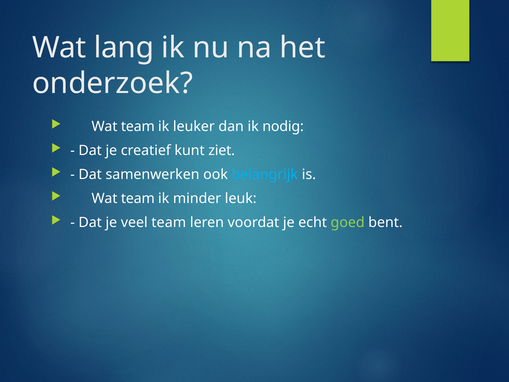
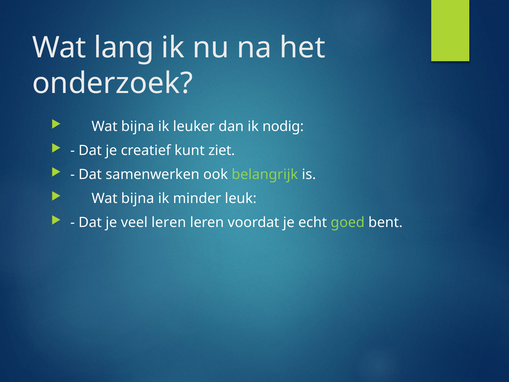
team: team -> bijna (138, 126)
belangrijk colour: light blue -> light green (265, 174)
team: team -> bijna (138, 198)
veel team: team -> leren (169, 222)
